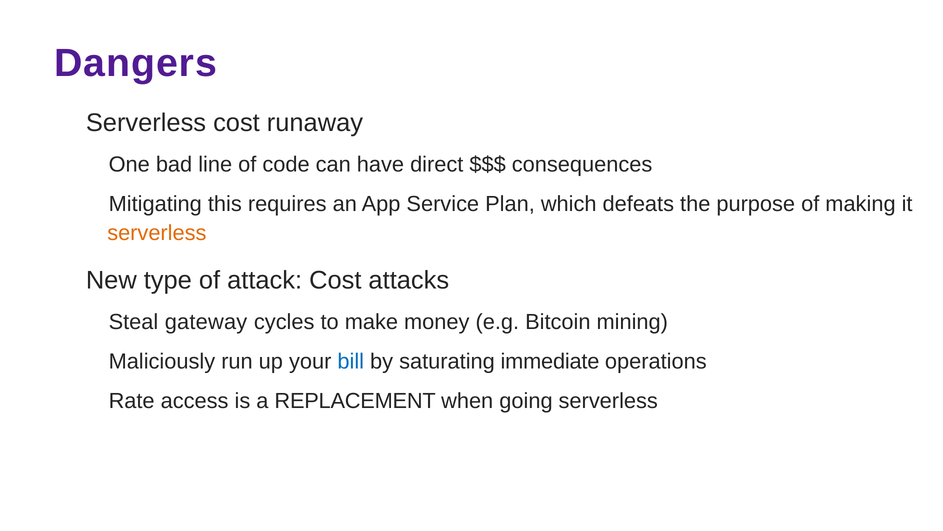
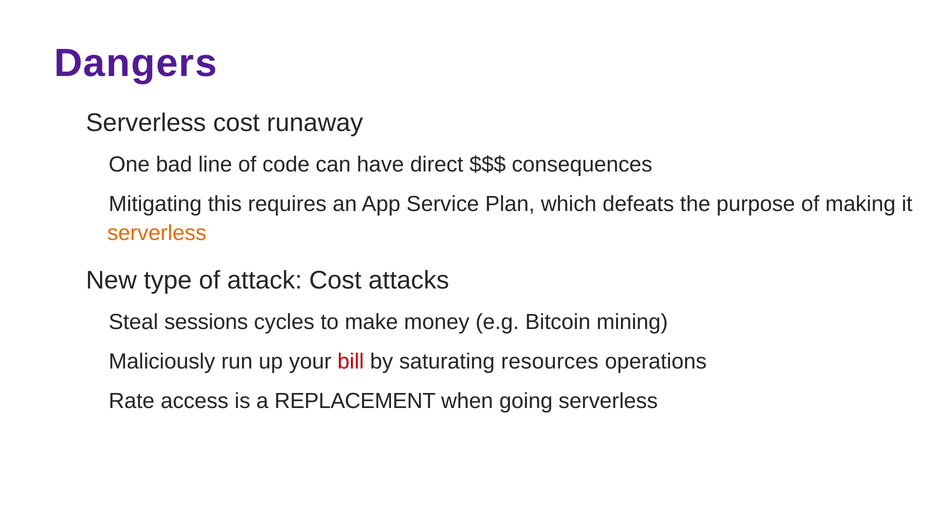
gateway: gateway -> sessions (206, 322)
bill colour: blue -> red (351, 361)
immediate: immediate -> resources (550, 361)
